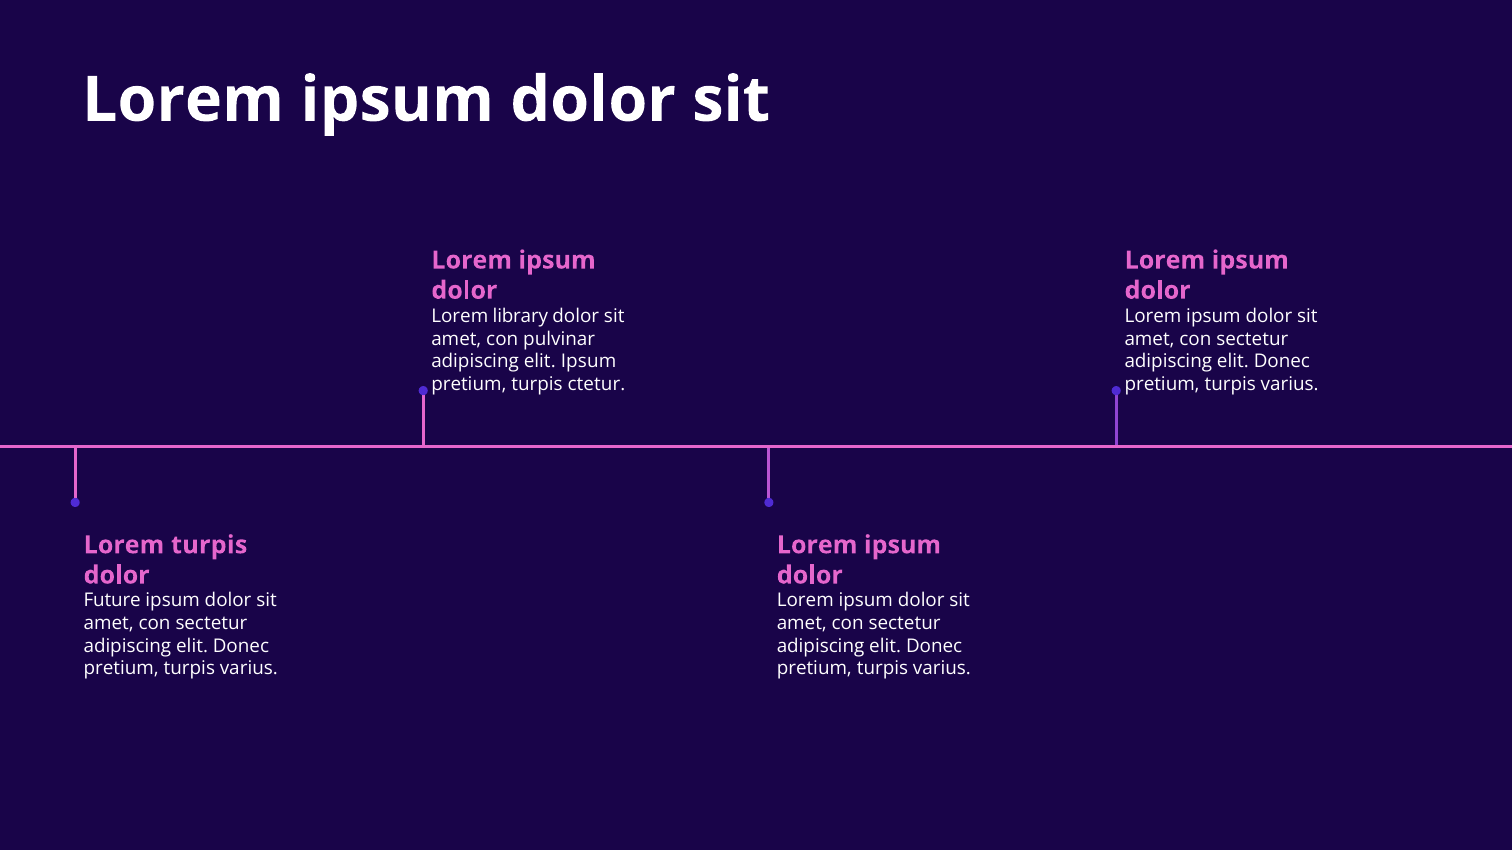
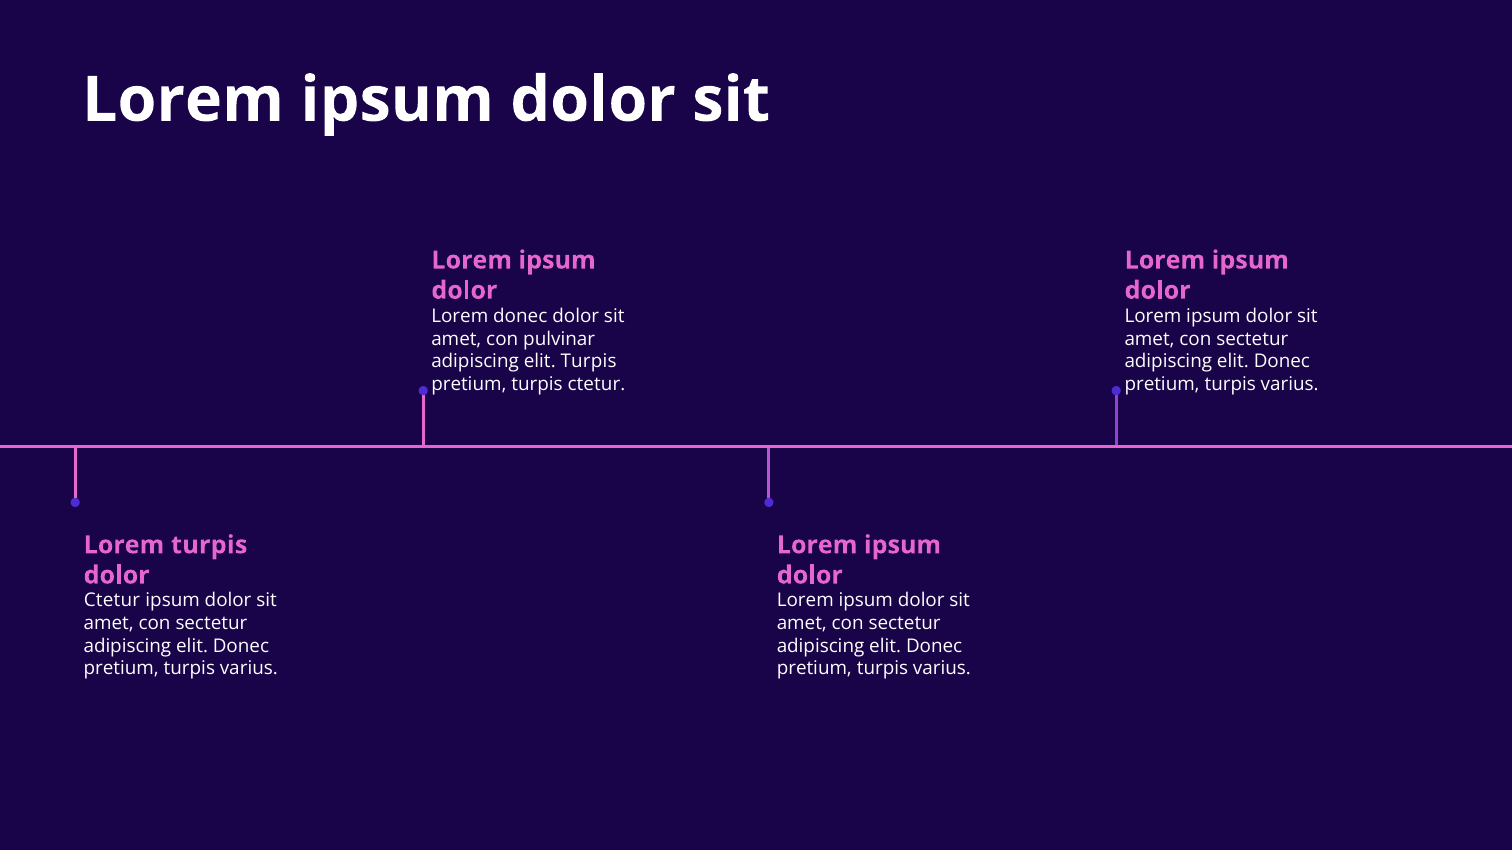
Lorem library: library -> donec (520, 316)
elit Ipsum: Ipsum -> Turpis (589, 362)
Future: Future -> Ctetur (112, 601)
